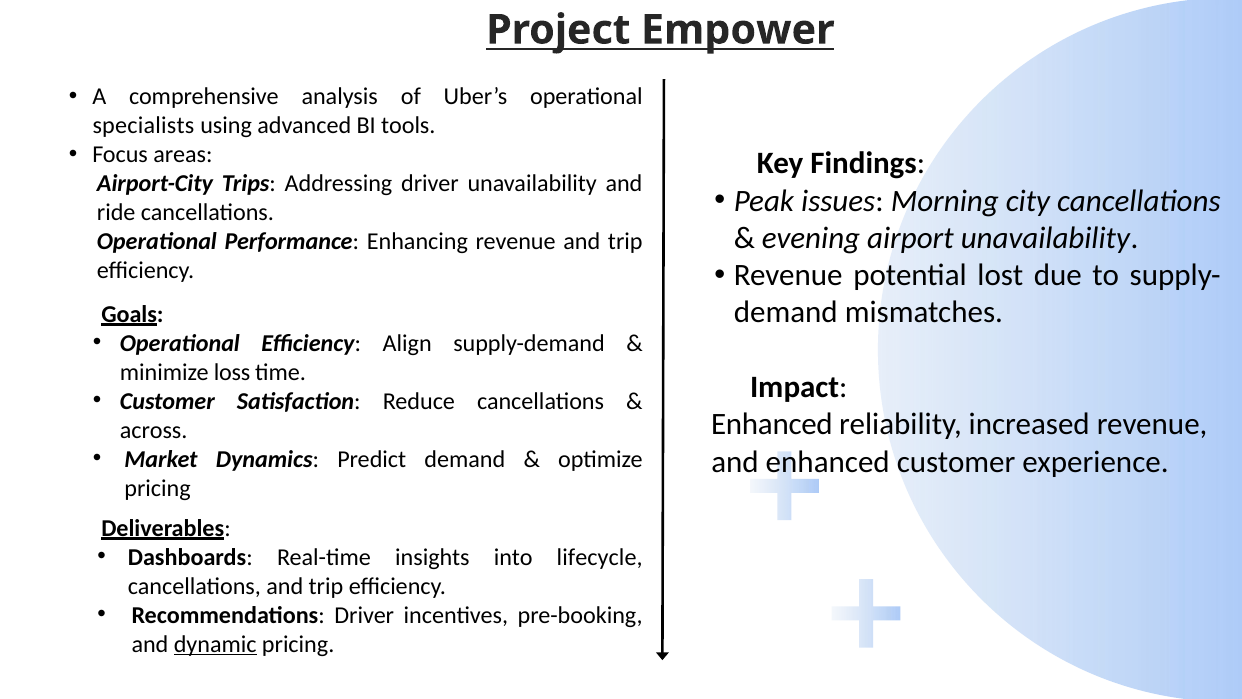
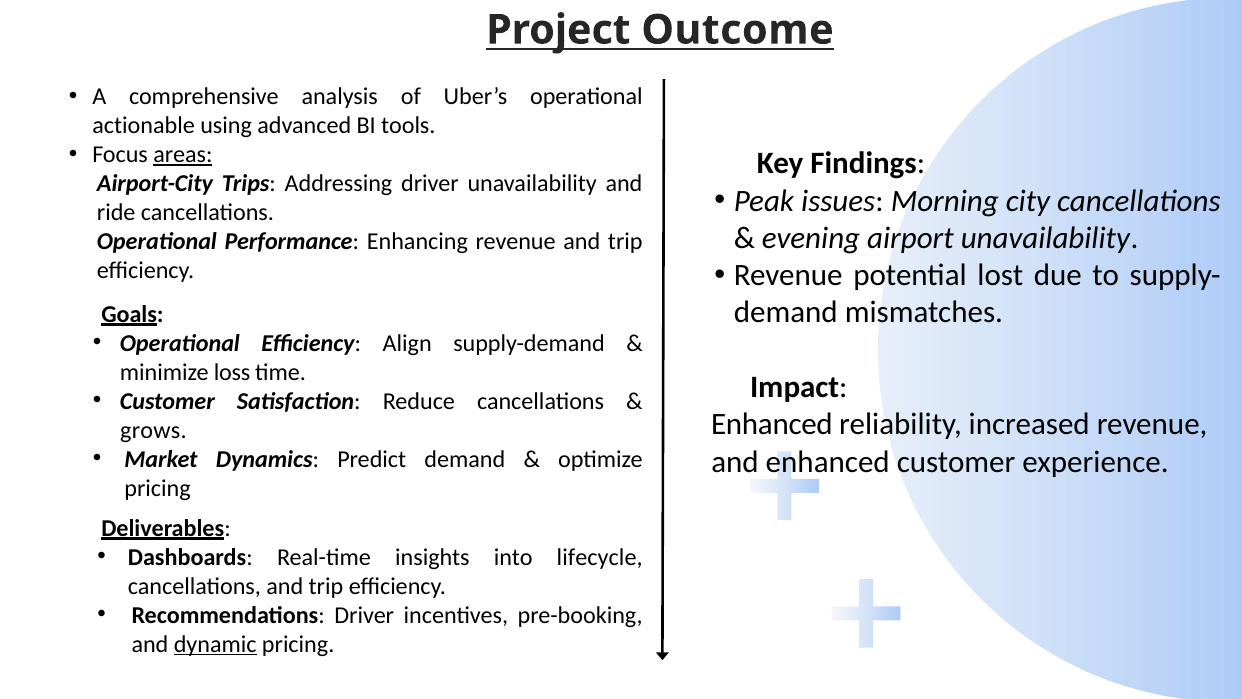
Empower: Empower -> Outcome (738, 30)
specialists: specialists -> actionable (144, 126)
areas underline: none -> present (183, 155)
across: across -> grows (153, 430)
